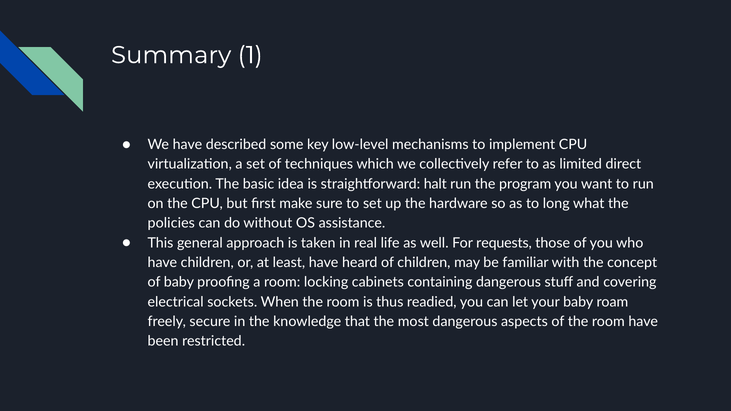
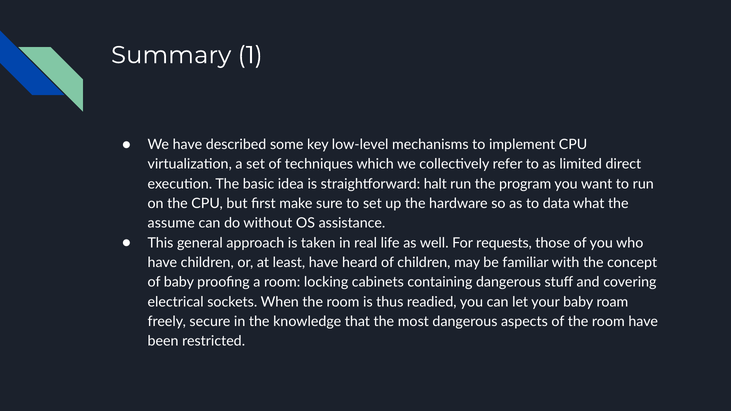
long: long -> data (556, 204)
policies: policies -> assume (171, 223)
